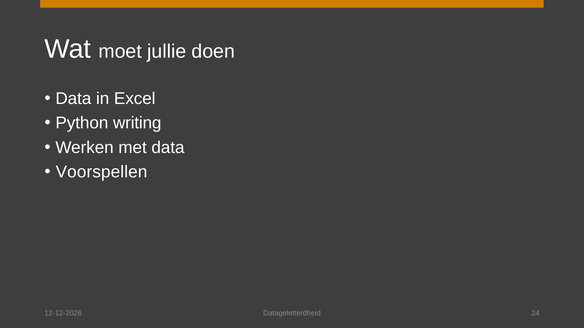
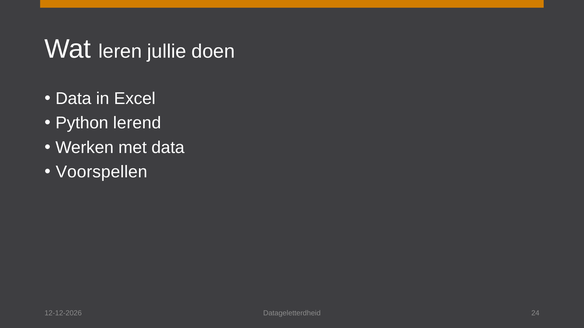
moet: moet -> leren (120, 51)
writing: writing -> lerend (137, 123)
